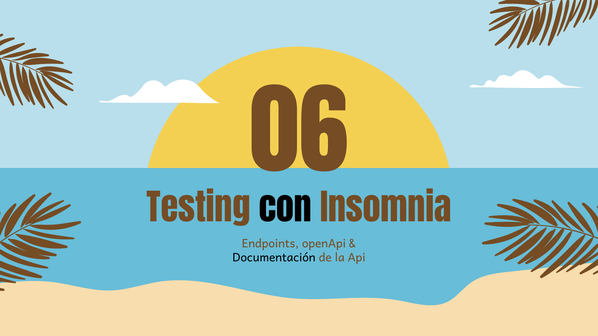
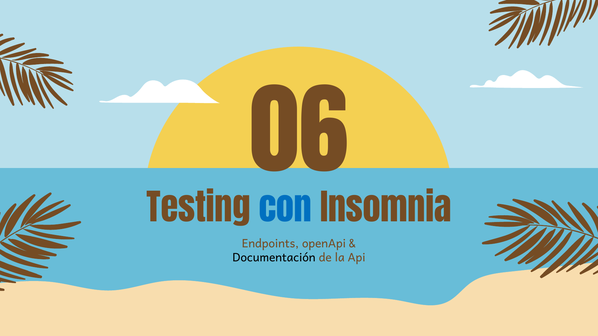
con colour: black -> blue (285, 210)
